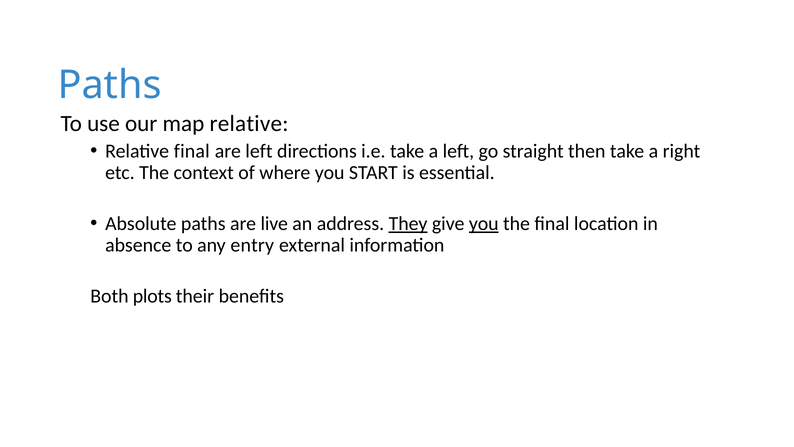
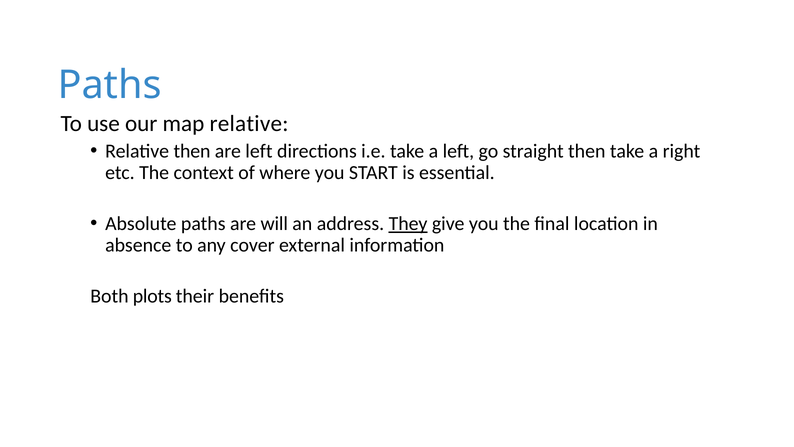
Relative final: final -> then (192, 151)
live: live -> will (274, 223)
you underline: present -> none (484, 223)
entry: entry -> cover (252, 245)
